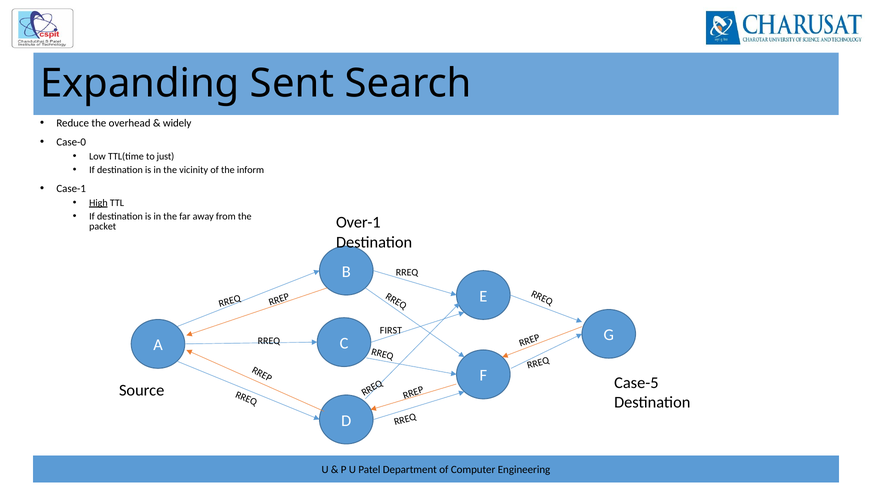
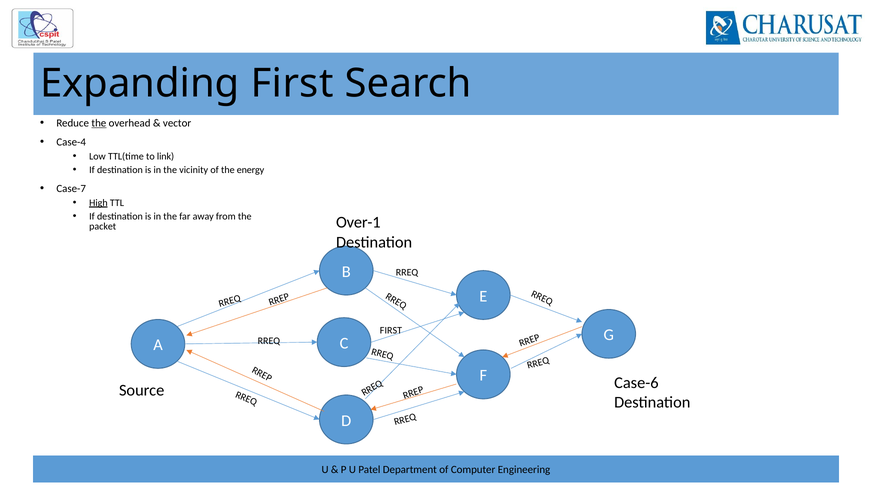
Expanding Sent: Sent -> First (292, 84)
the underline: none -> present (99, 123)
widely: widely -> vector (177, 123)
Case-0: Case-0 -> Case-4 (71, 142)
just: just -> link (165, 156)
inform: inform -> energy (250, 170)
Case-1: Case-1 -> Case-7 (71, 188)
Case-5: Case-5 -> Case-6 (636, 382)
